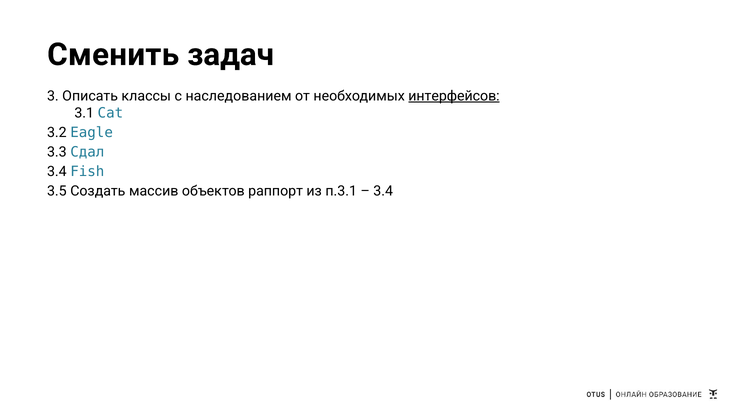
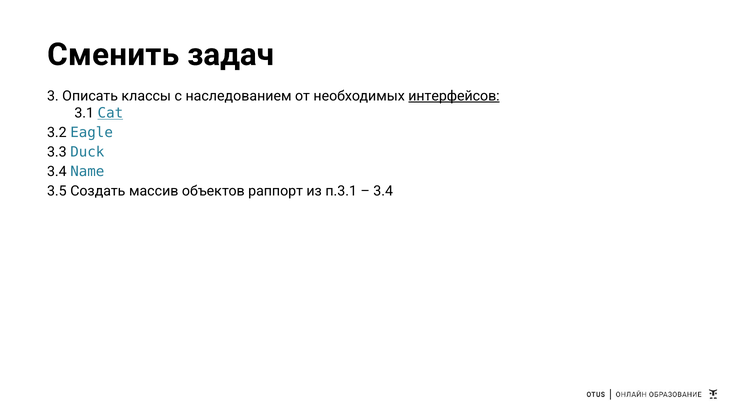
Cat underline: none -> present (110, 113)
Сдал: Сдал -> Duck (87, 152)
Fish: Fish -> Name (87, 172)
